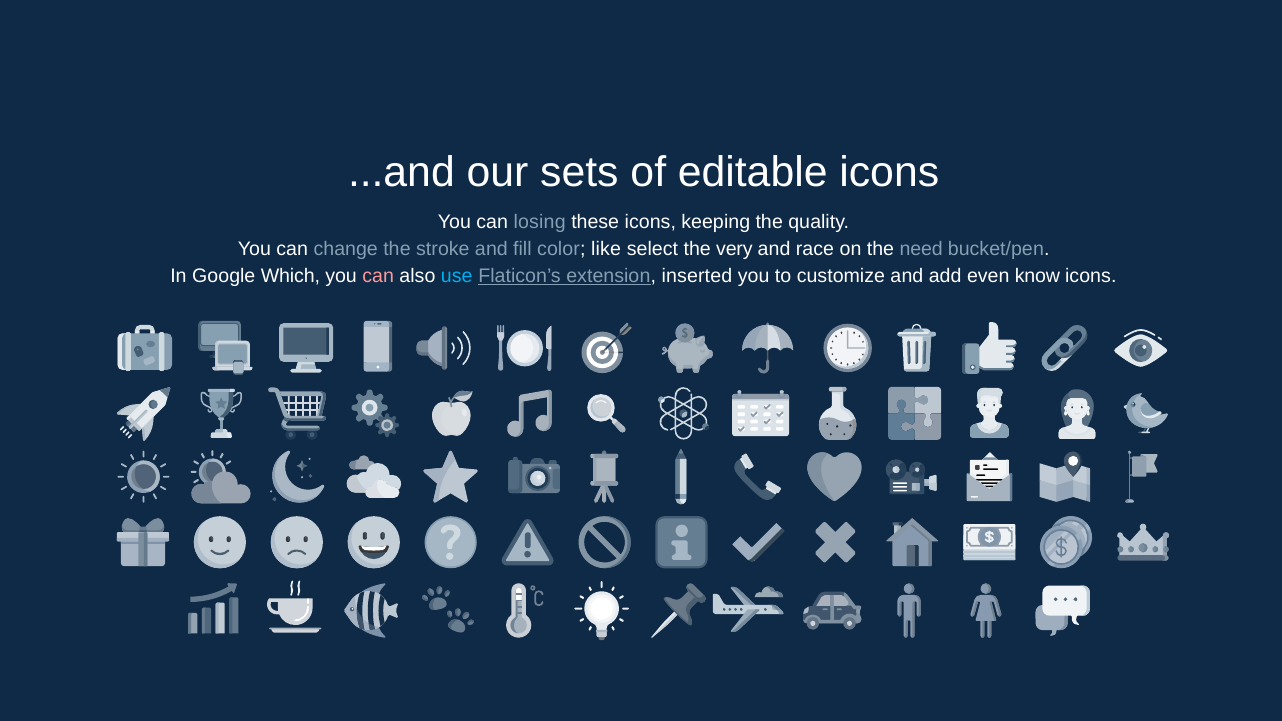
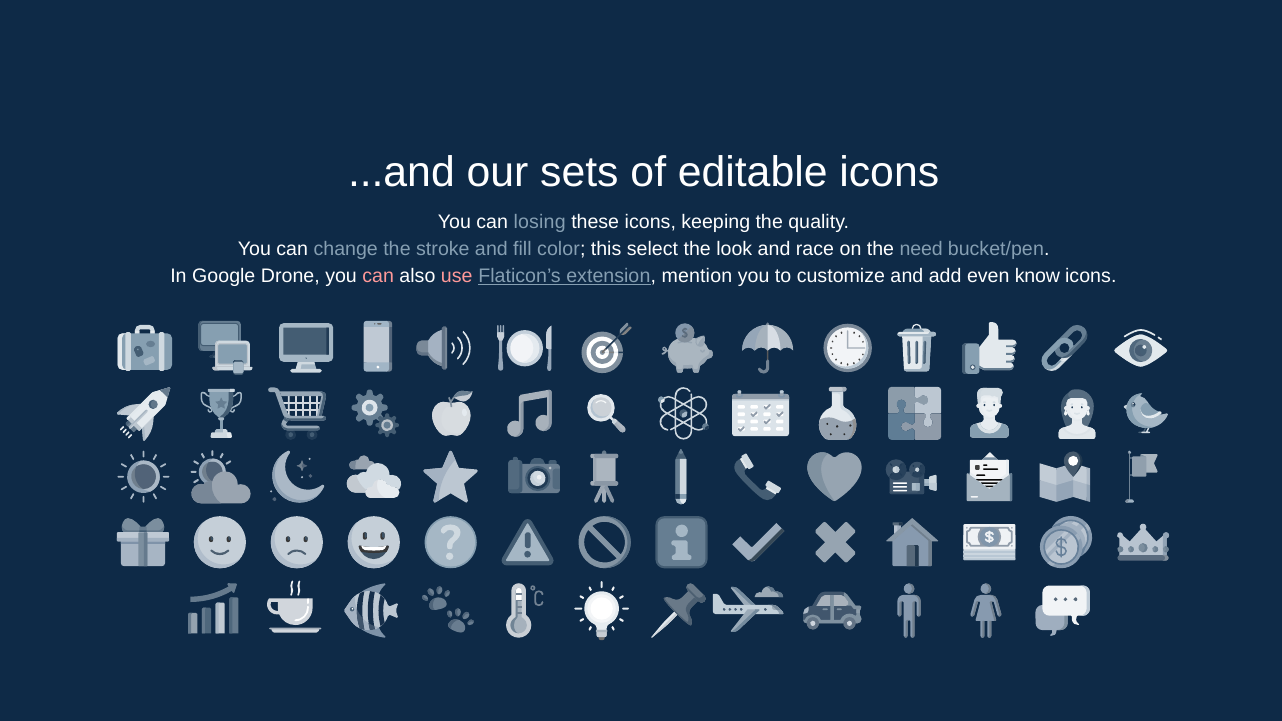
like: like -> this (606, 249)
very: very -> look (734, 249)
Which: Which -> Drone (290, 276)
use colour: light blue -> pink (457, 276)
inserted: inserted -> mention (697, 276)
